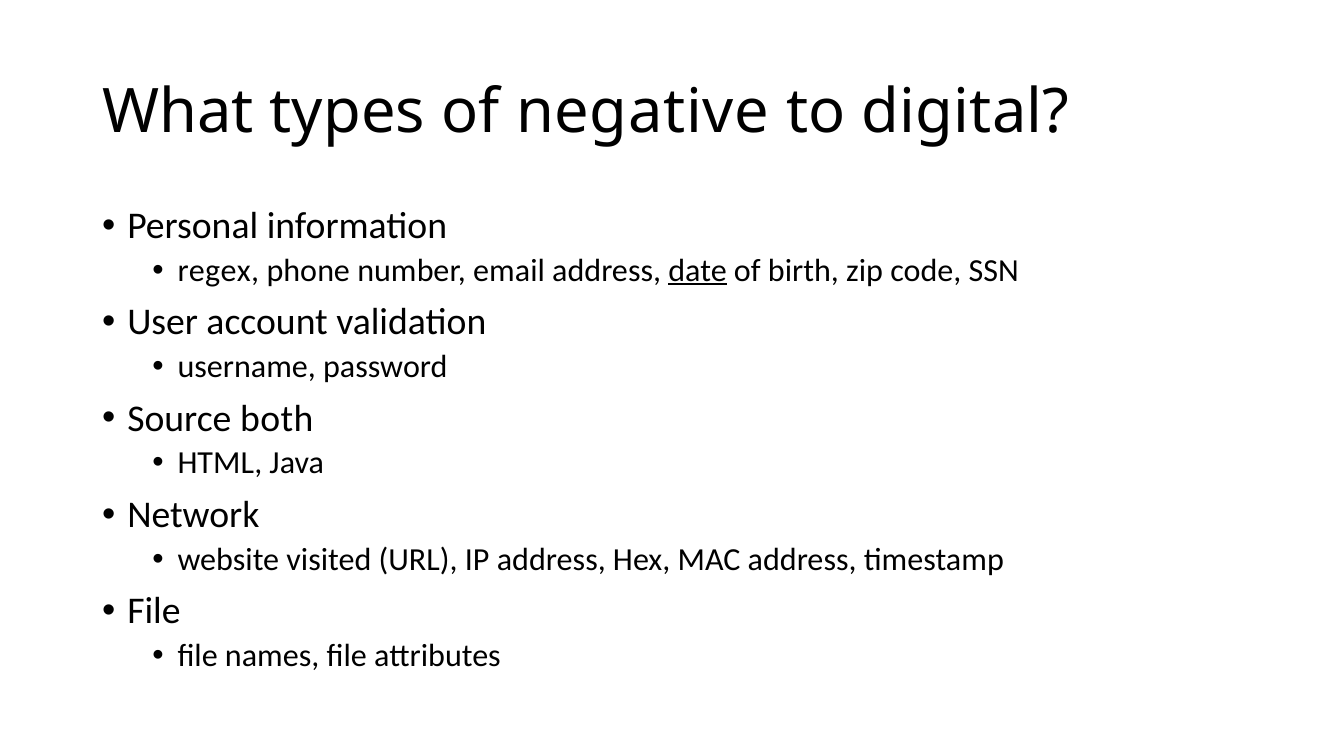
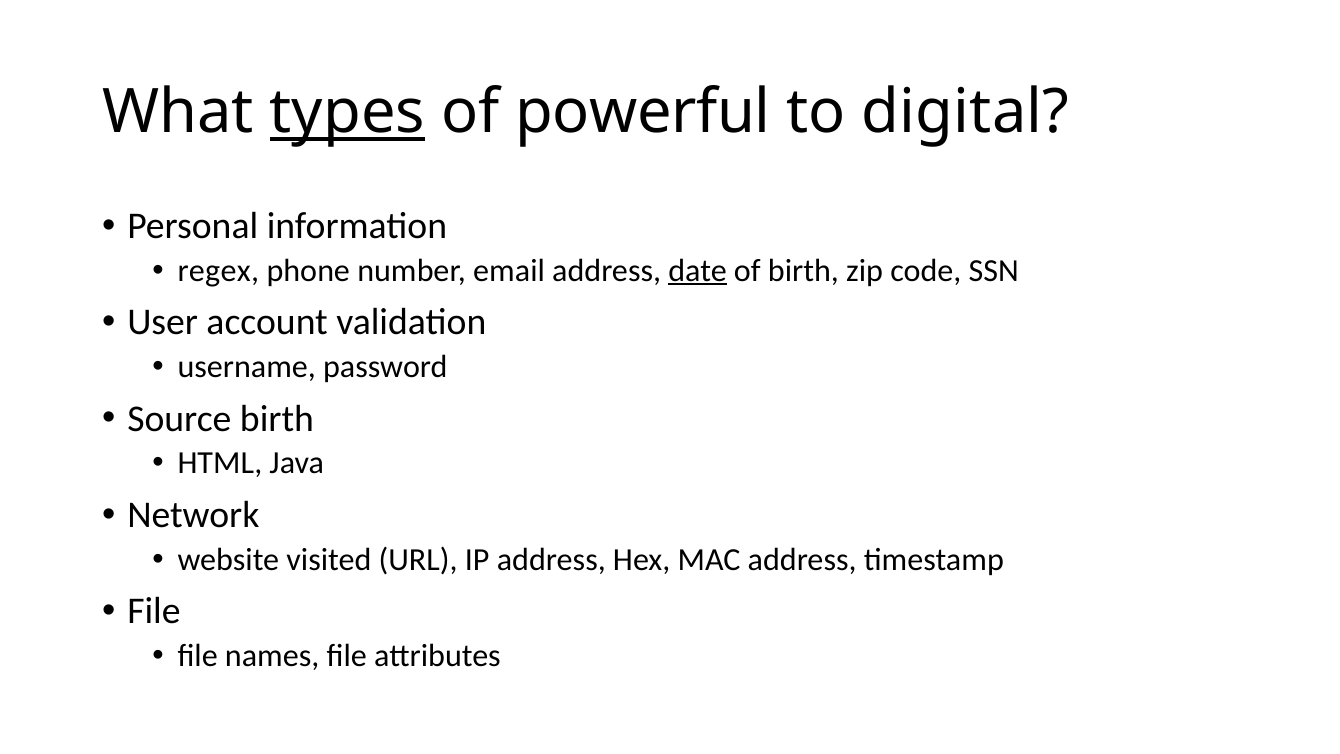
types underline: none -> present (347, 113)
negative: negative -> powerful (643, 113)
Source both: both -> birth (277, 419)
